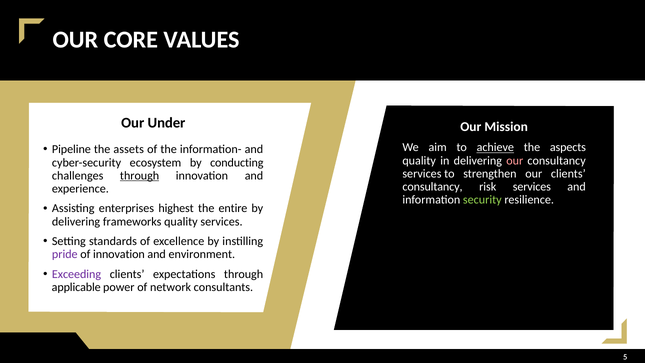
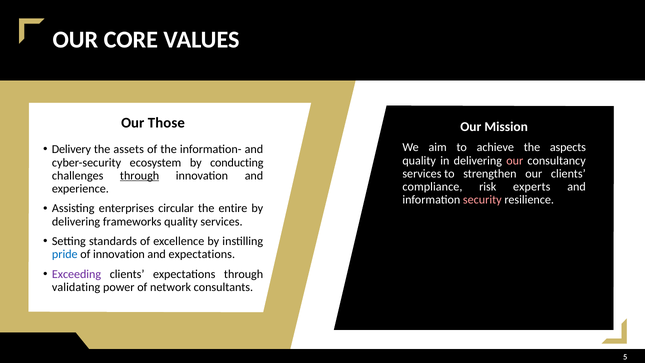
Under: Under -> Those (166, 123)
achieve underline: present -> none (495, 147)
Pipeline: Pipeline -> Delivery (71, 149)
consultancy: consultancy -> compliance (432, 187)
risk services: services -> experts (532, 187)
security colour: light green -> pink (482, 200)
highest: highest -> circular (176, 208)
pride colour: purple -> blue (65, 254)
and environment: environment -> expectations (202, 254)
applicable: applicable -> validating (76, 287)
